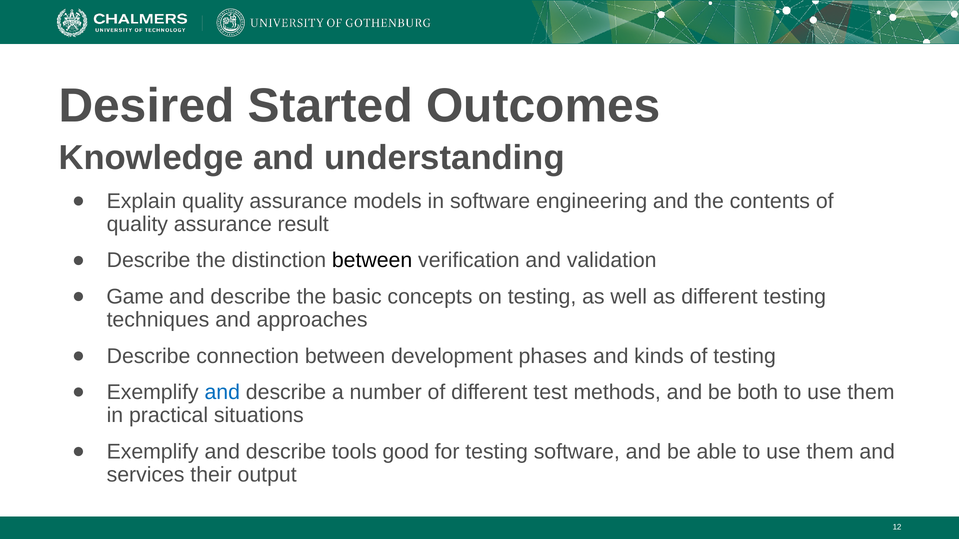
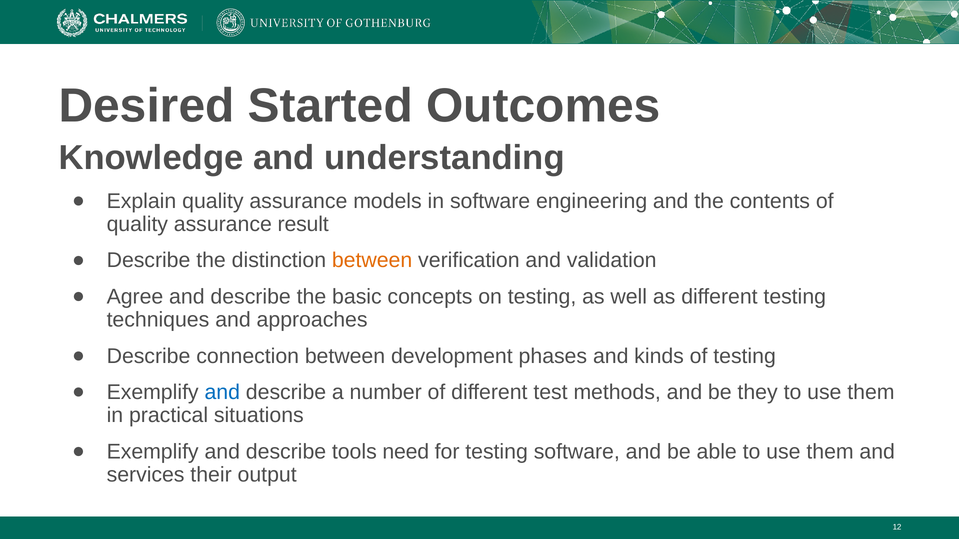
between colour: black -> orange (372, 261)
Game: Game -> Agree (135, 297)
both: both -> they (758, 393)
good: good -> need (406, 452)
